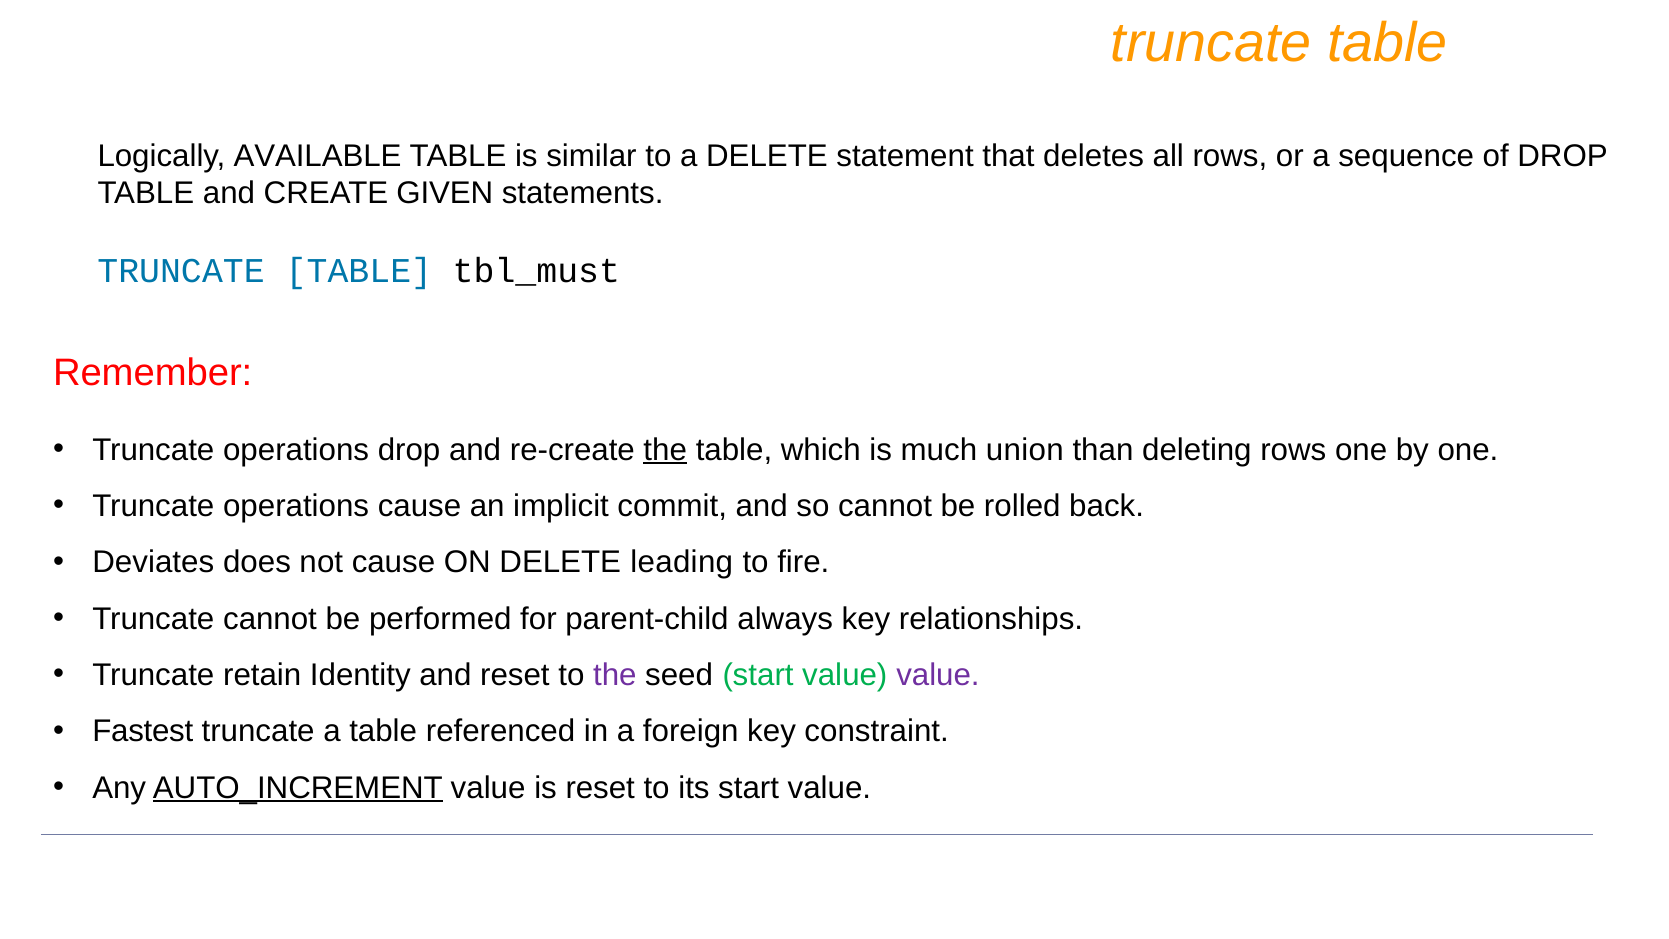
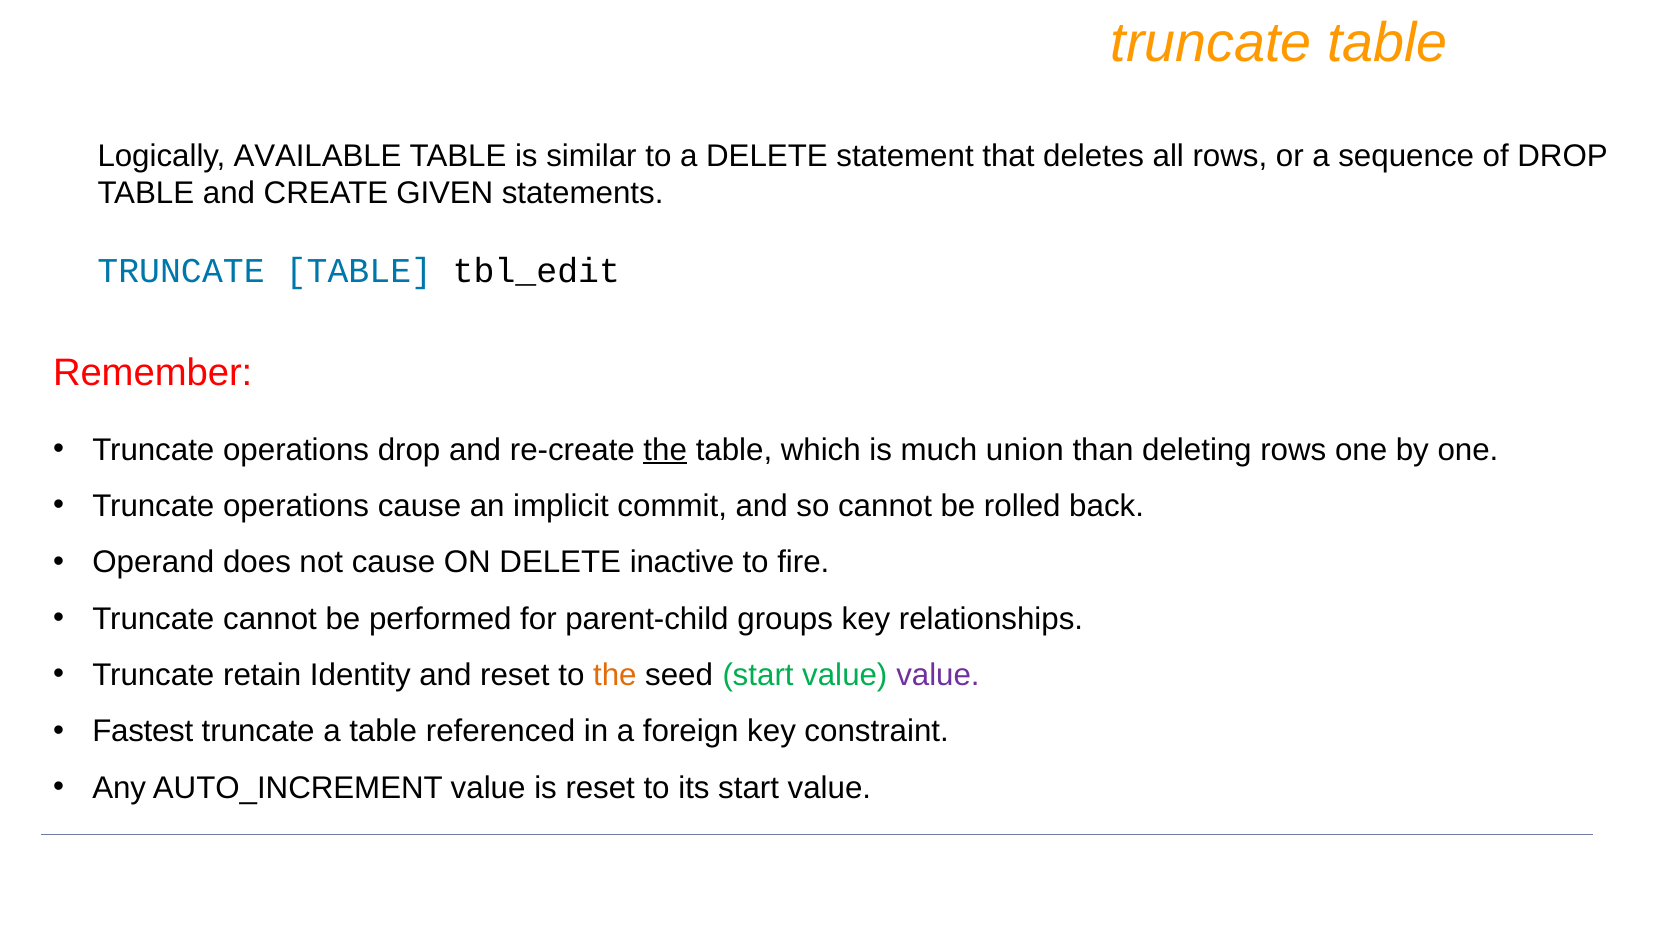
tbl_must: tbl_must -> tbl_edit (536, 271)
Deviates: Deviates -> Operand (153, 562)
leading: leading -> inactive (682, 562)
always: always -> groups (785, 619)
the colour: purple -> orange (615, 675)
AUTO_INCREMENT underline: present -> none (298, 788)
